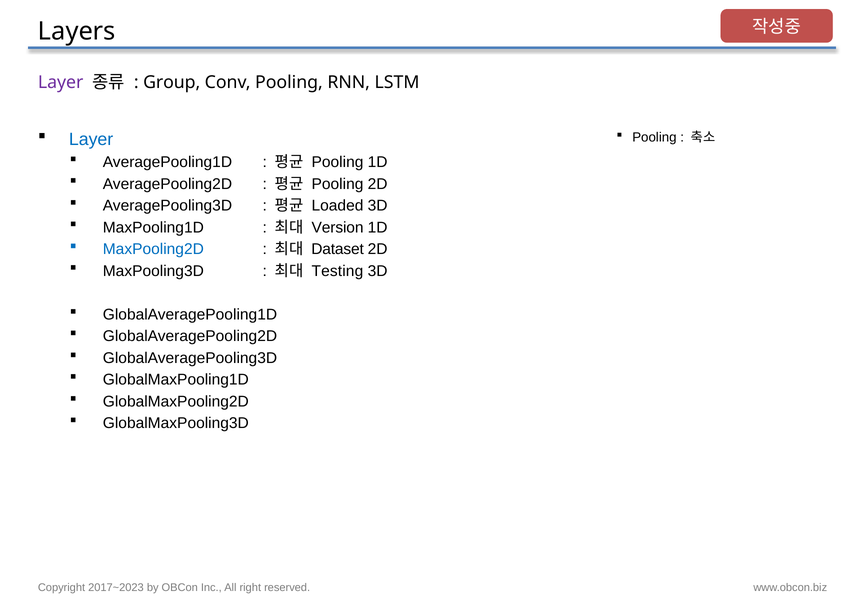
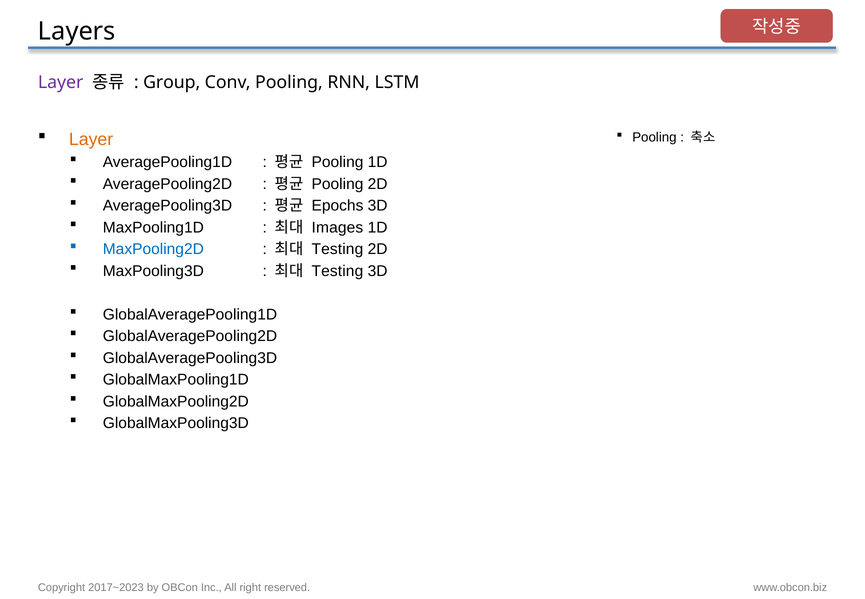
Layer colour: blue -> orange (91, 139)
Loaded: Loaded -> Epochs (337, 206)
Version: Version -> Images (337, 227)
Dataset: Dataset -> Testing (337, 249)
